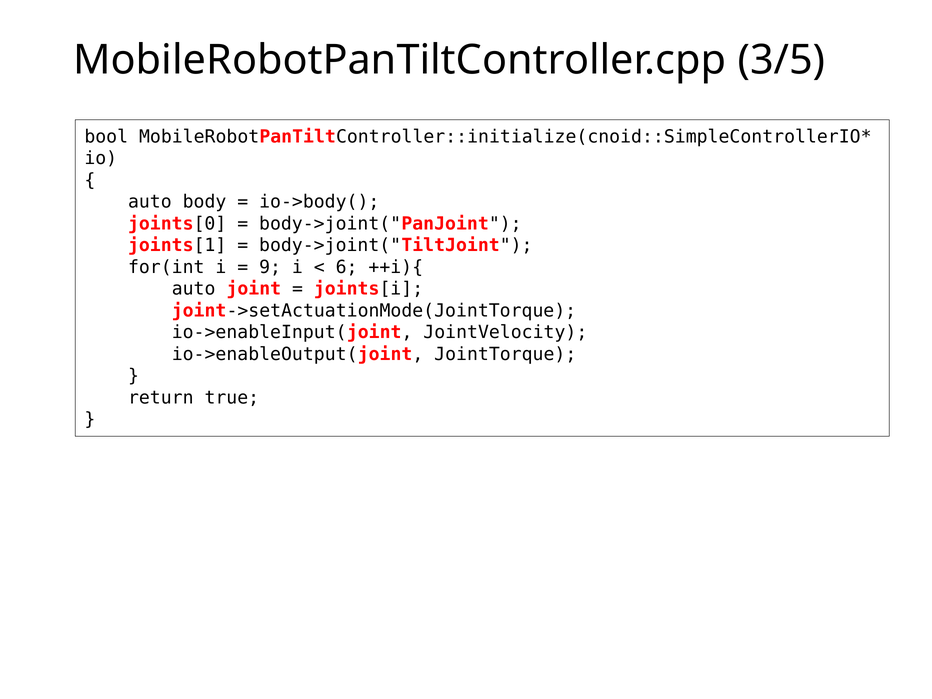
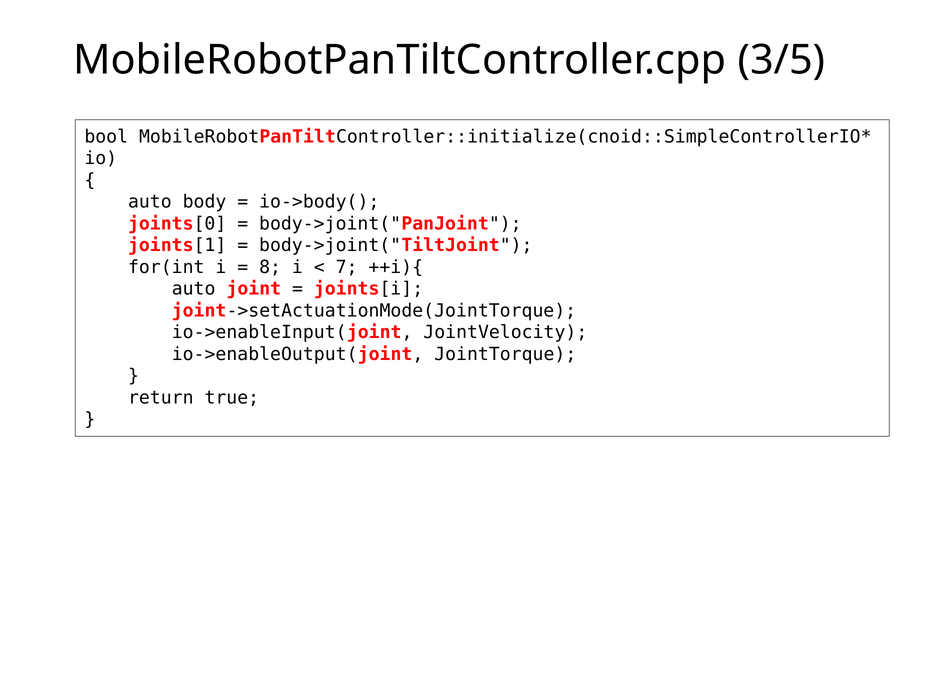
9: 9 -> 8 (270, 267)
6: 6 -> 7 (347, 267)
